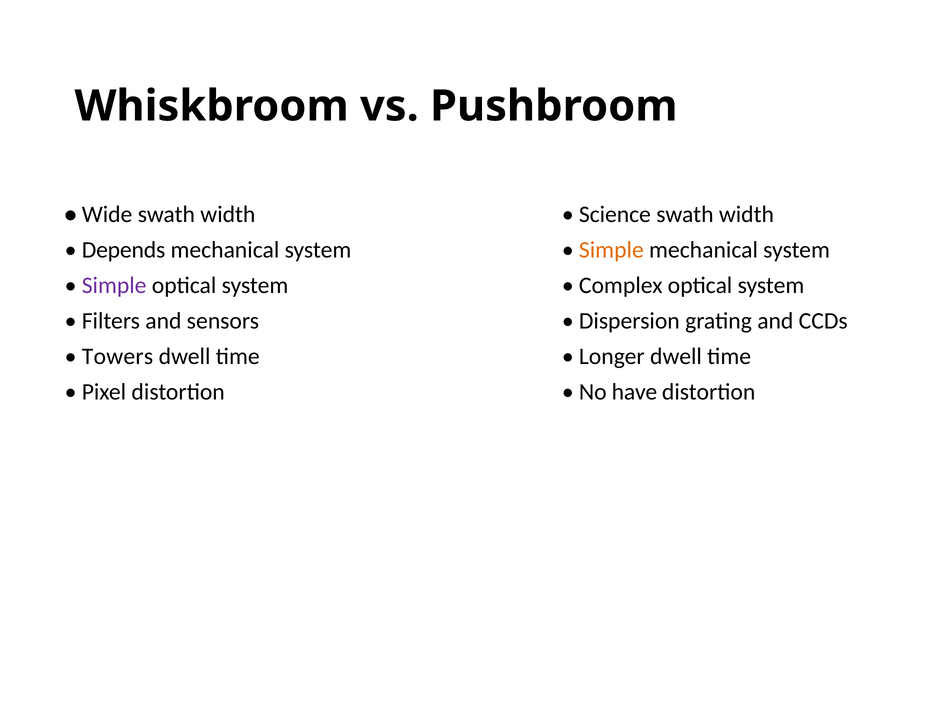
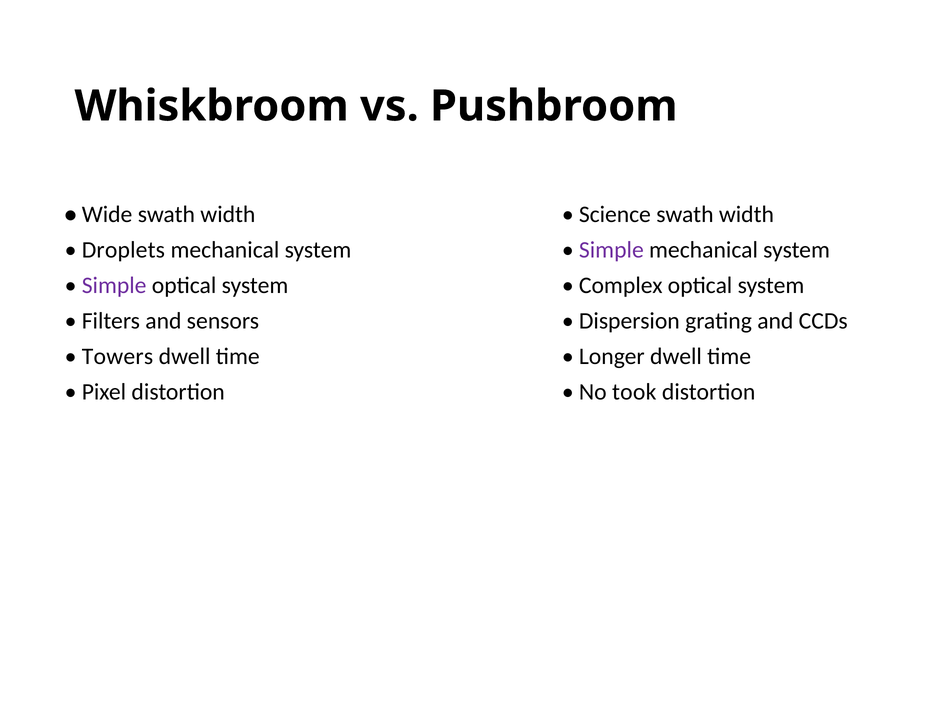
Depends: Depends -> Droplets (123, 250)
Simple colour: orange -> purple (611, 250)
have: have -> took (634, 392)
